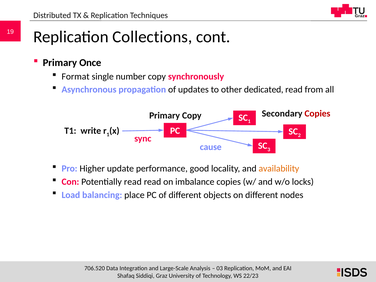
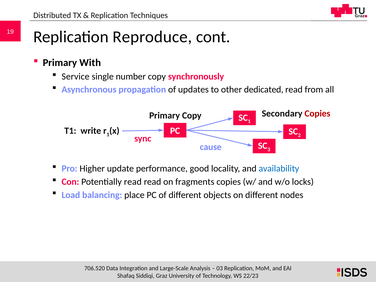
Collections: Collections -> Reproduce (152, 37)
Once: Once -> With (90, 63)
Format: Format -> Service (76, 76)
availability colour: orange -> blue (279, 169)
imbalance: imbalance -> fragments (195, 182)
